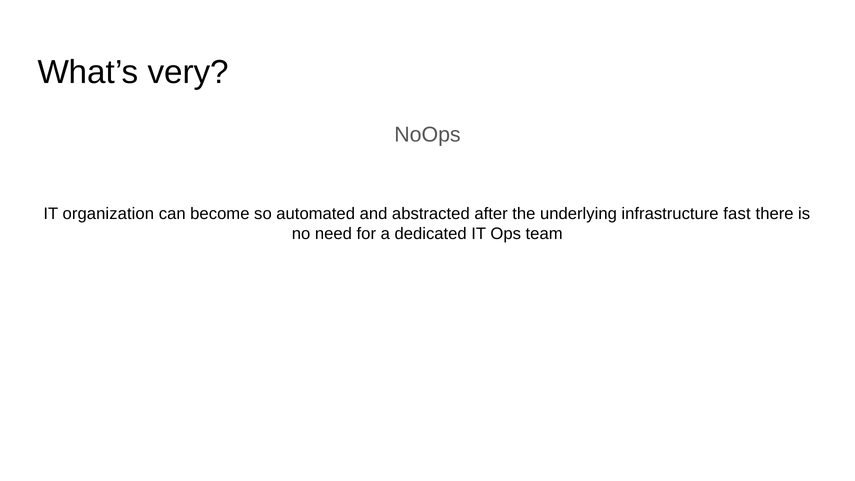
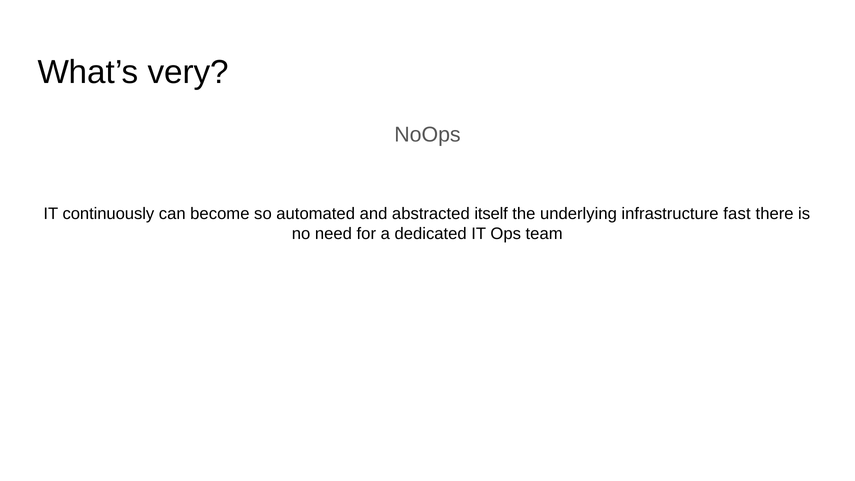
organization: organization -> continuously (108, 214)
after: after -> itself (491, 214)
